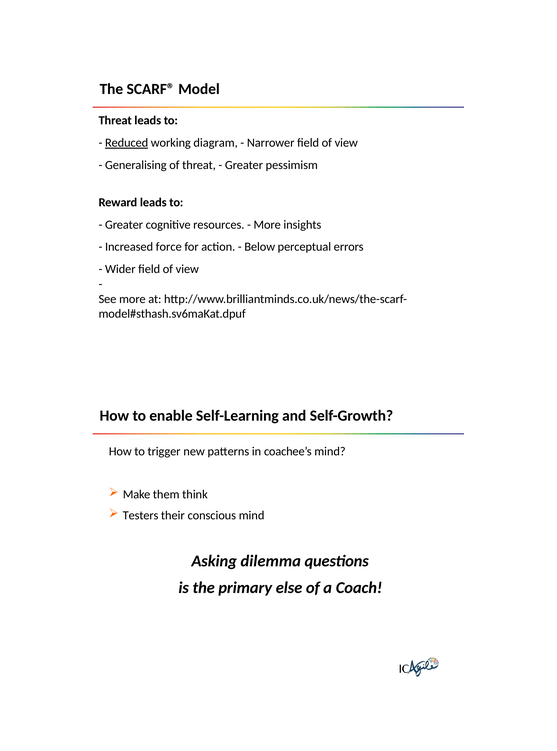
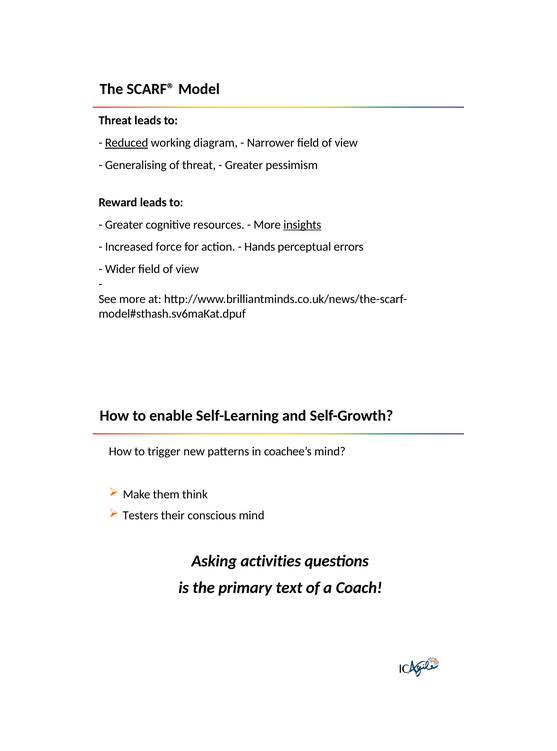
insights underline: none -> present (302, 224)
Below: Below -> Hands (260, 247)
dilemma: dilemma -> activities (271, 561)
else: else -> text (289, 587)
